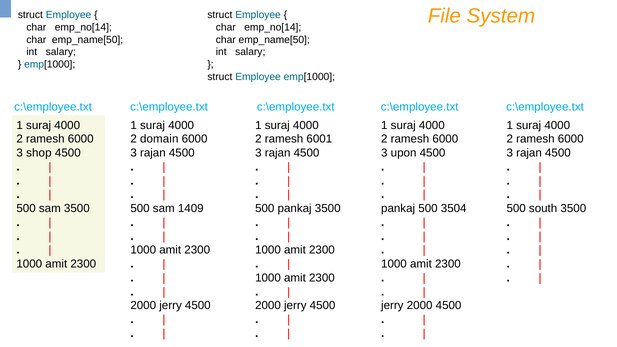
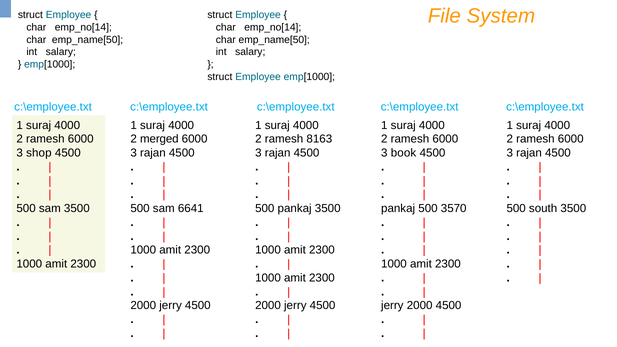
domain: domain -> merged (159, 139)
6001: 6001 -> 8163 (319, 139)
upon: upon -> book (404, 153)
1409: 1409 -> 6641 (191, 209)
3504: 3504 -> 3570 (454, 209)
